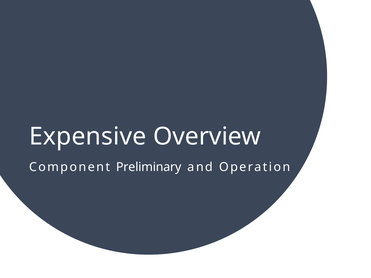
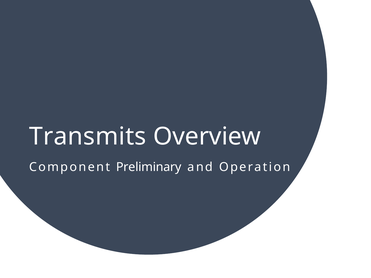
Expensive: Expensive -> Transmits (88, 137)
